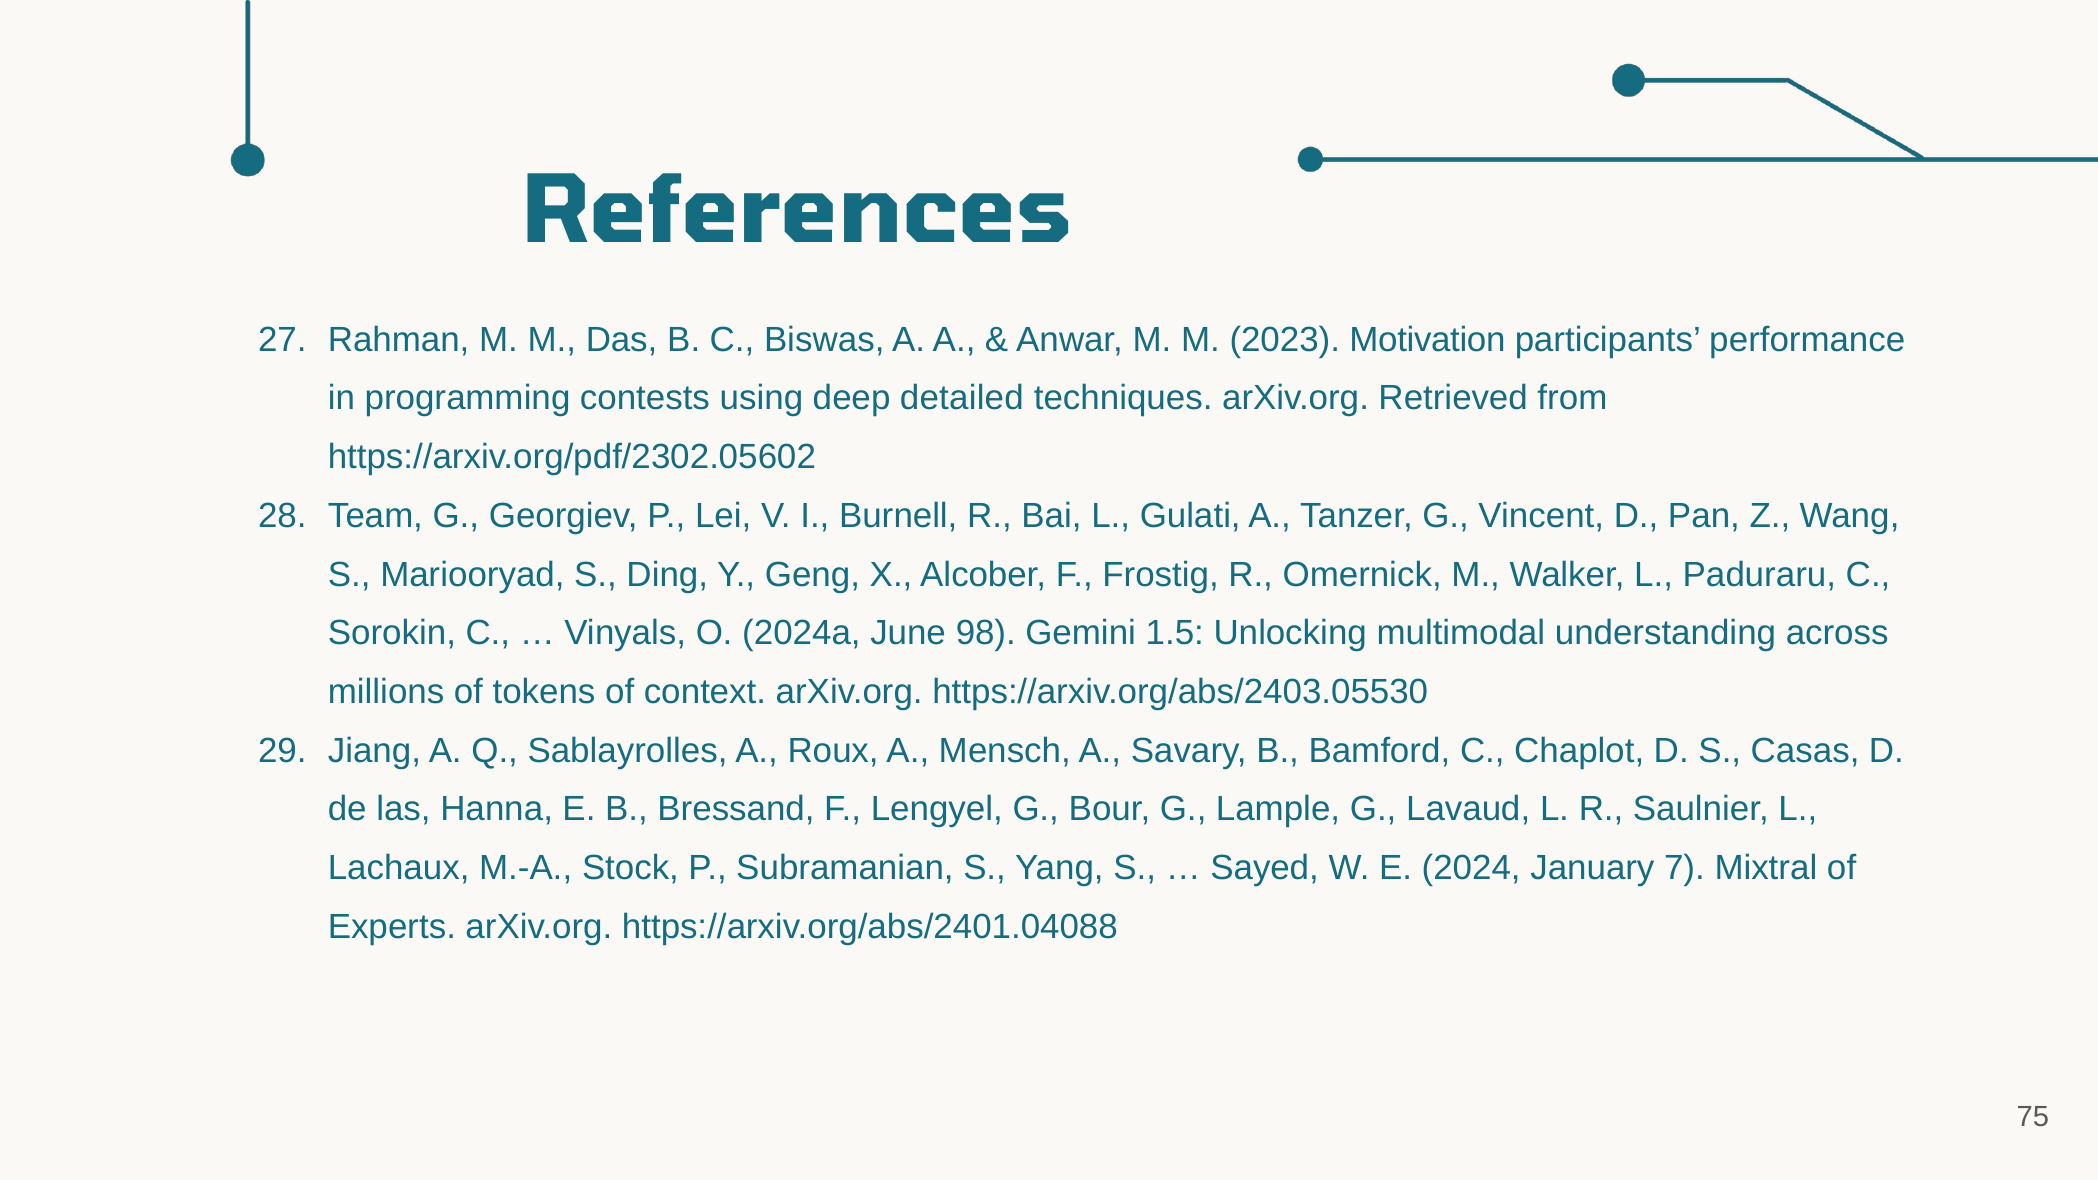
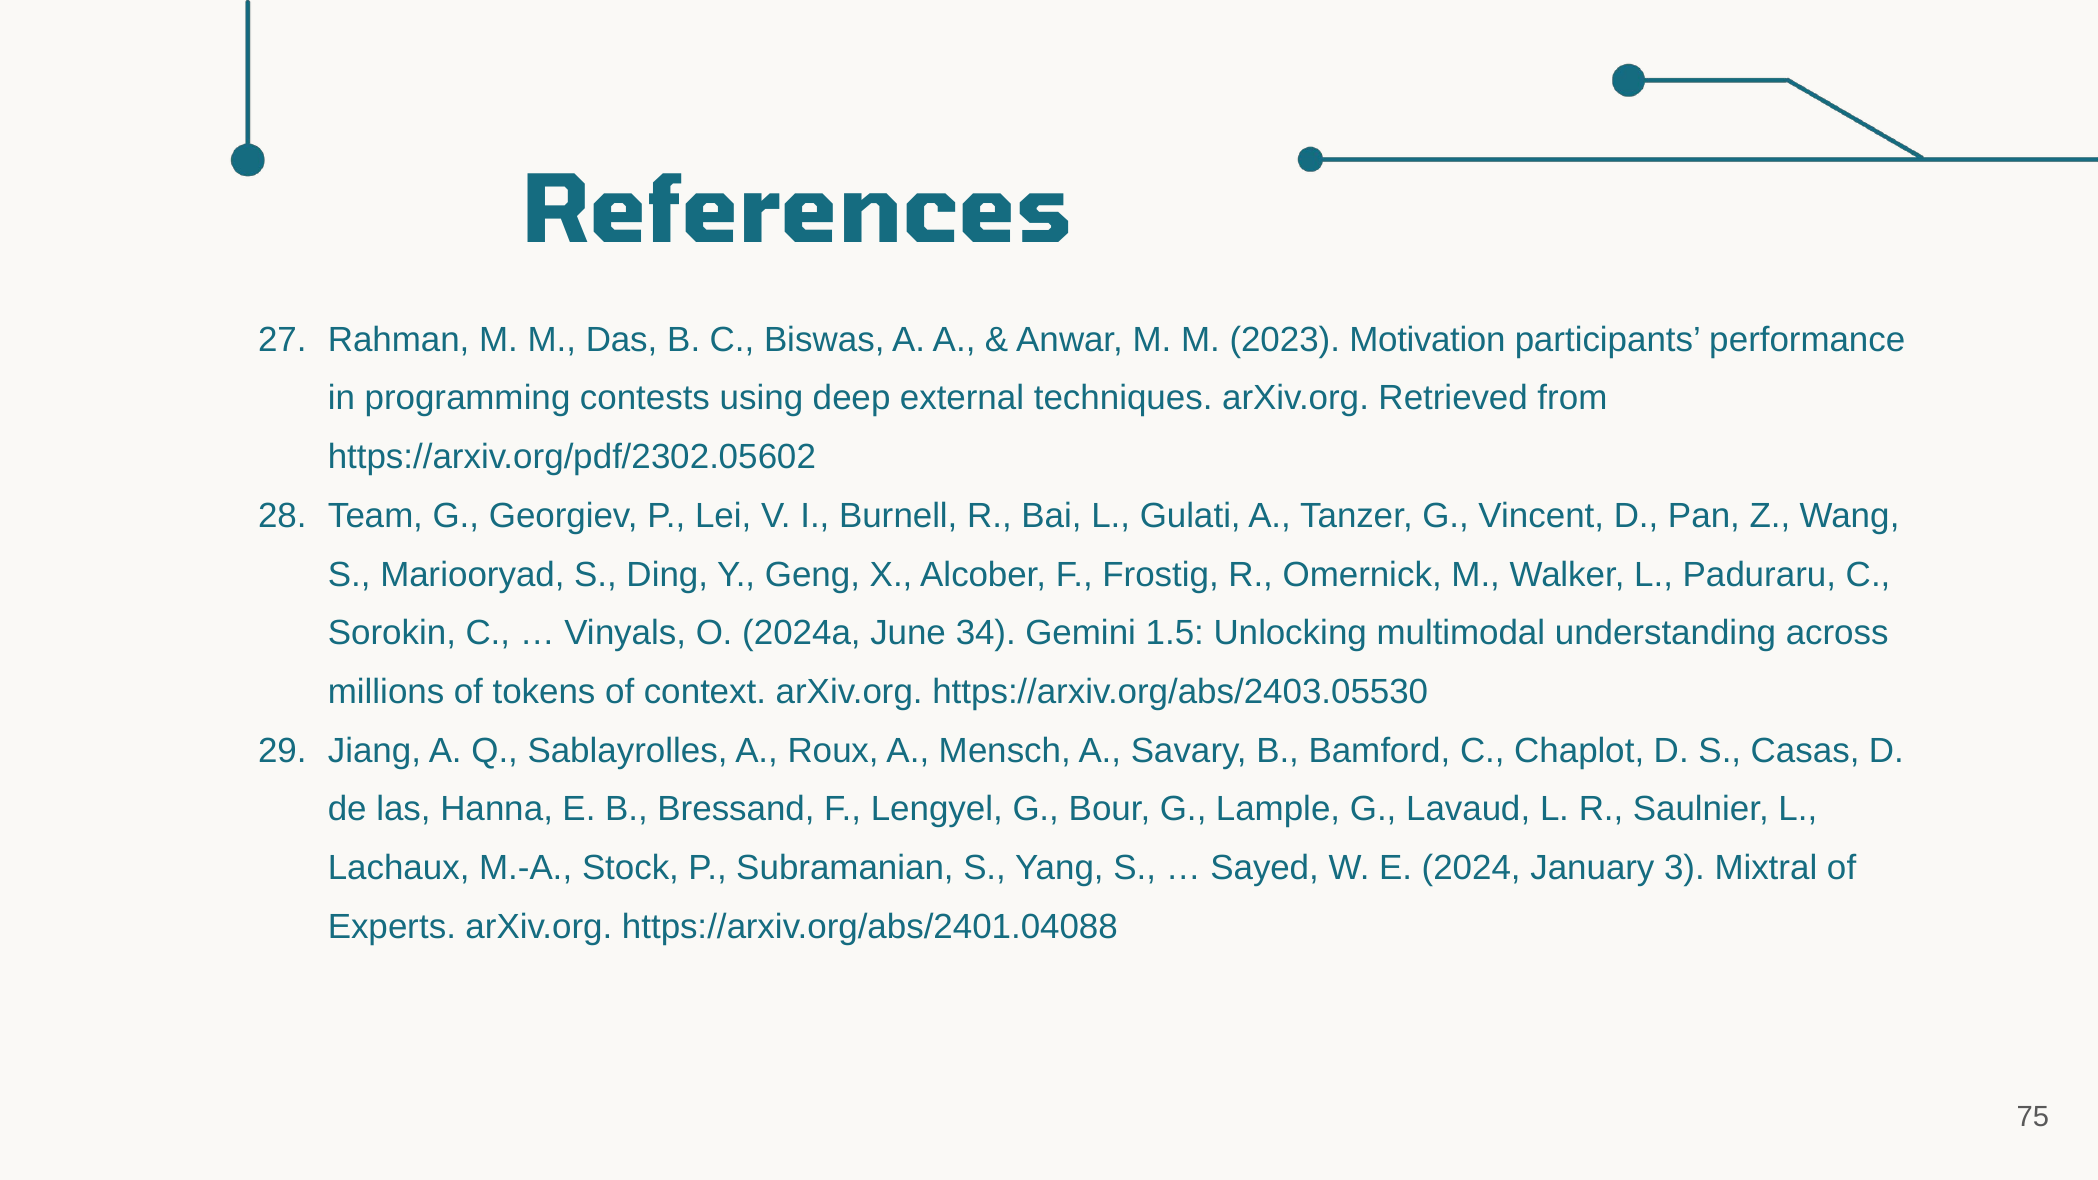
detailed: detailed -> external (962, 398)
98: 98 -> 34 (986, 633)
7: 7 -> 3 (1684, 868)
